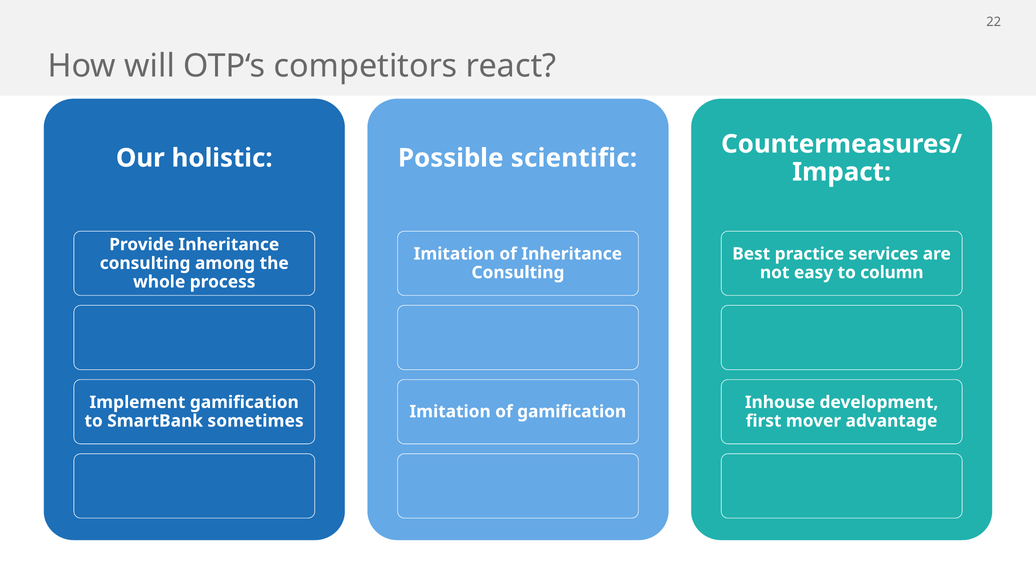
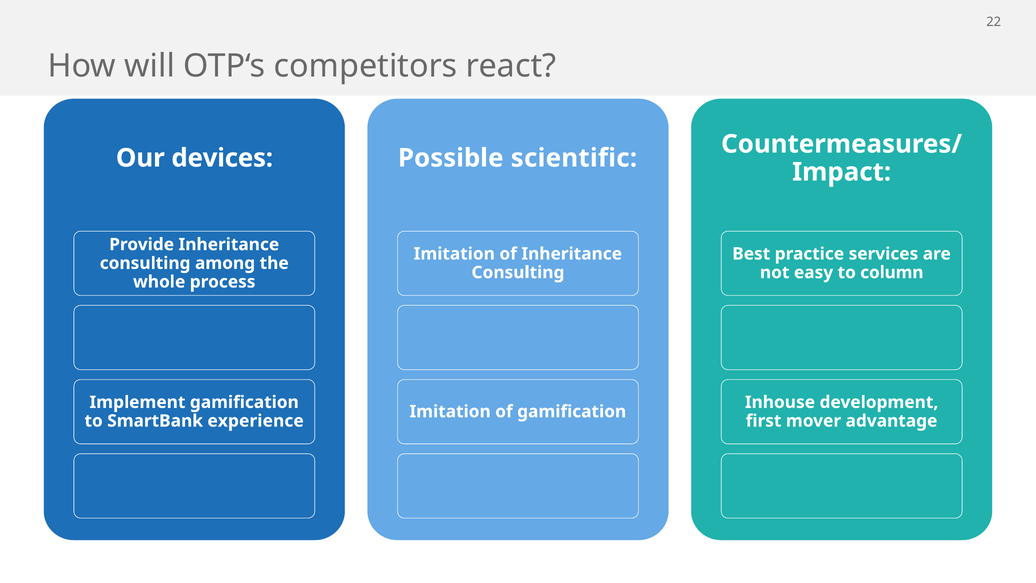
holistic: holistic -> devices (222, 158)
sometimes: sometimes -> experience (256, 421)
